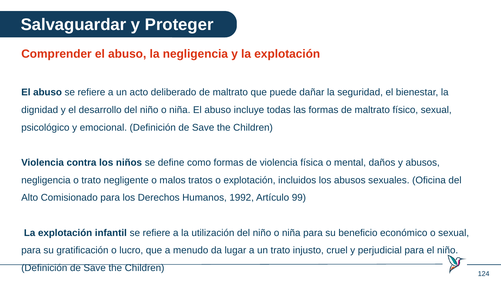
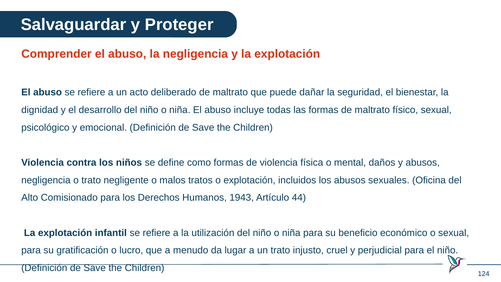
1992: 1992 -> 1943 (242, 198)
99: 99 -> 44 (299, 198)
